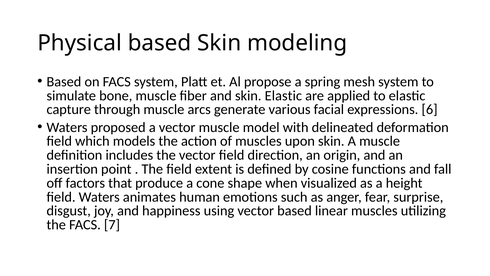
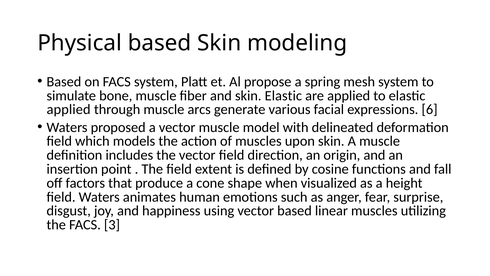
capture: capture -> applied (69, 109)
7: 7 -> 3 (112, 225)
